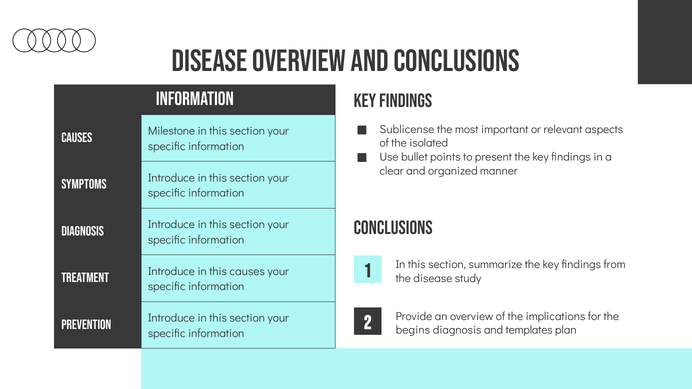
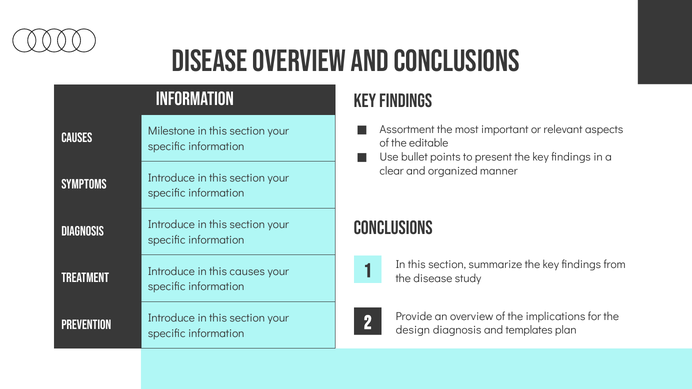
Sublicense: Sublicense -> Assortment (407, 129)
isolated: isolated -> editable (429, 143)
begins: begins -> design (413, 330)
